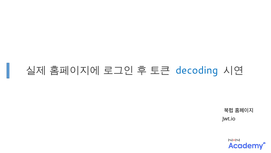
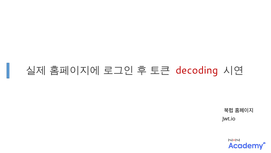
decoding colour: blue -> red (197, 70)
